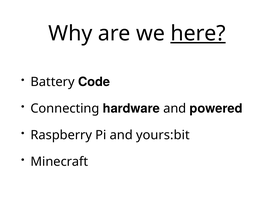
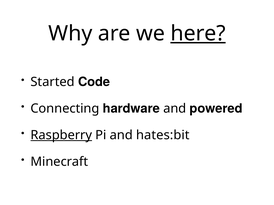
Battery: Battery -> Started (53, 82)
Raspberry underline: none -> present (61, 135)
yours:bit: yours:bit -> hates:bit (163, 135)
